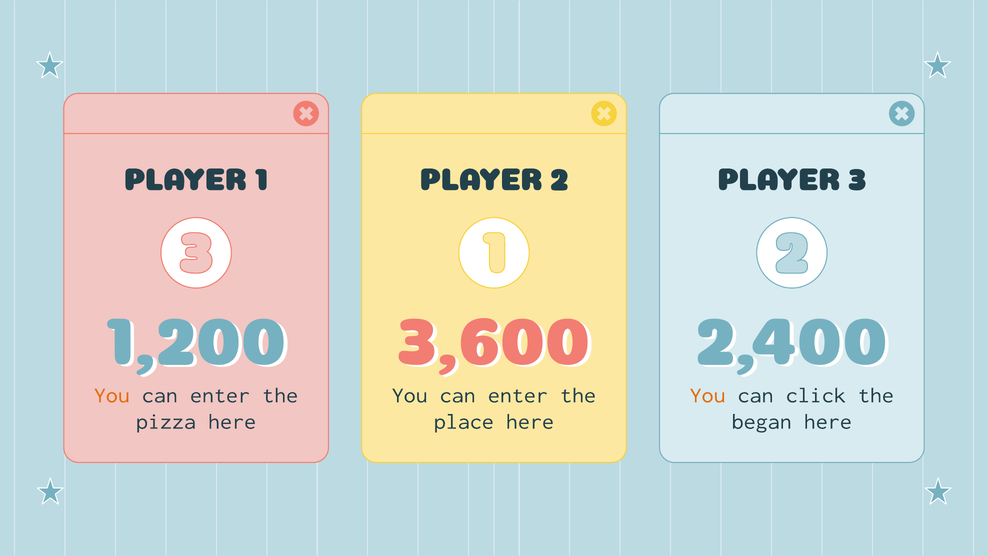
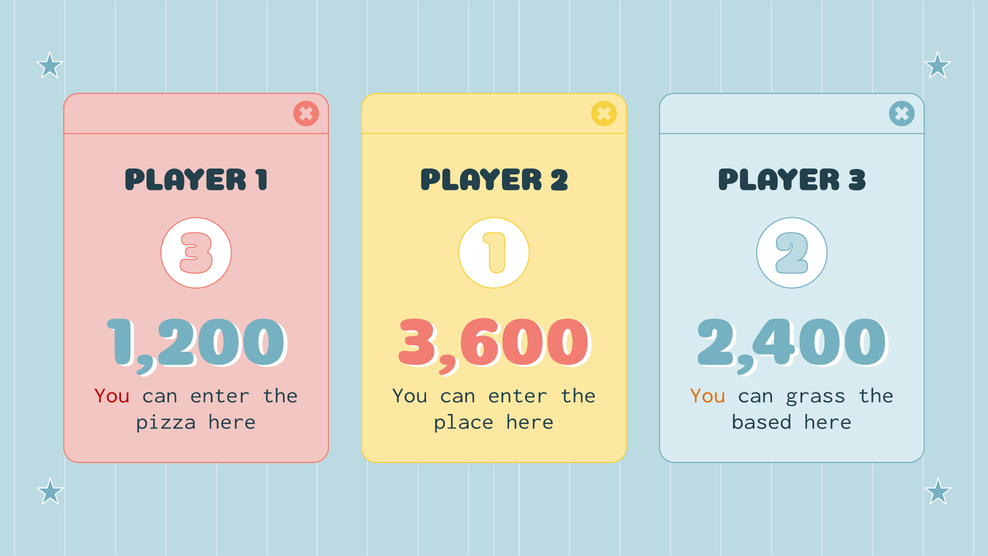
You colour: orange -> red (112, 395)
click: click -> grass (816, 395)
began: began -> based (762, 421)
